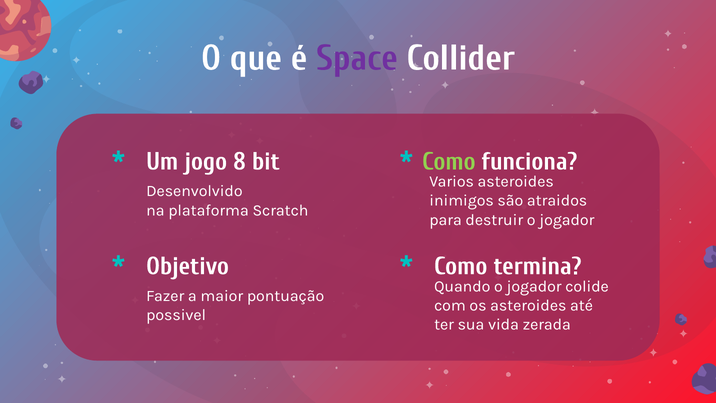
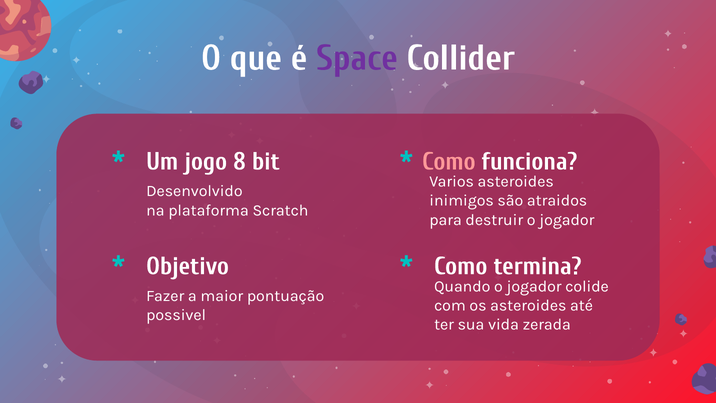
Como colour: light green -> pink (449, 161)
